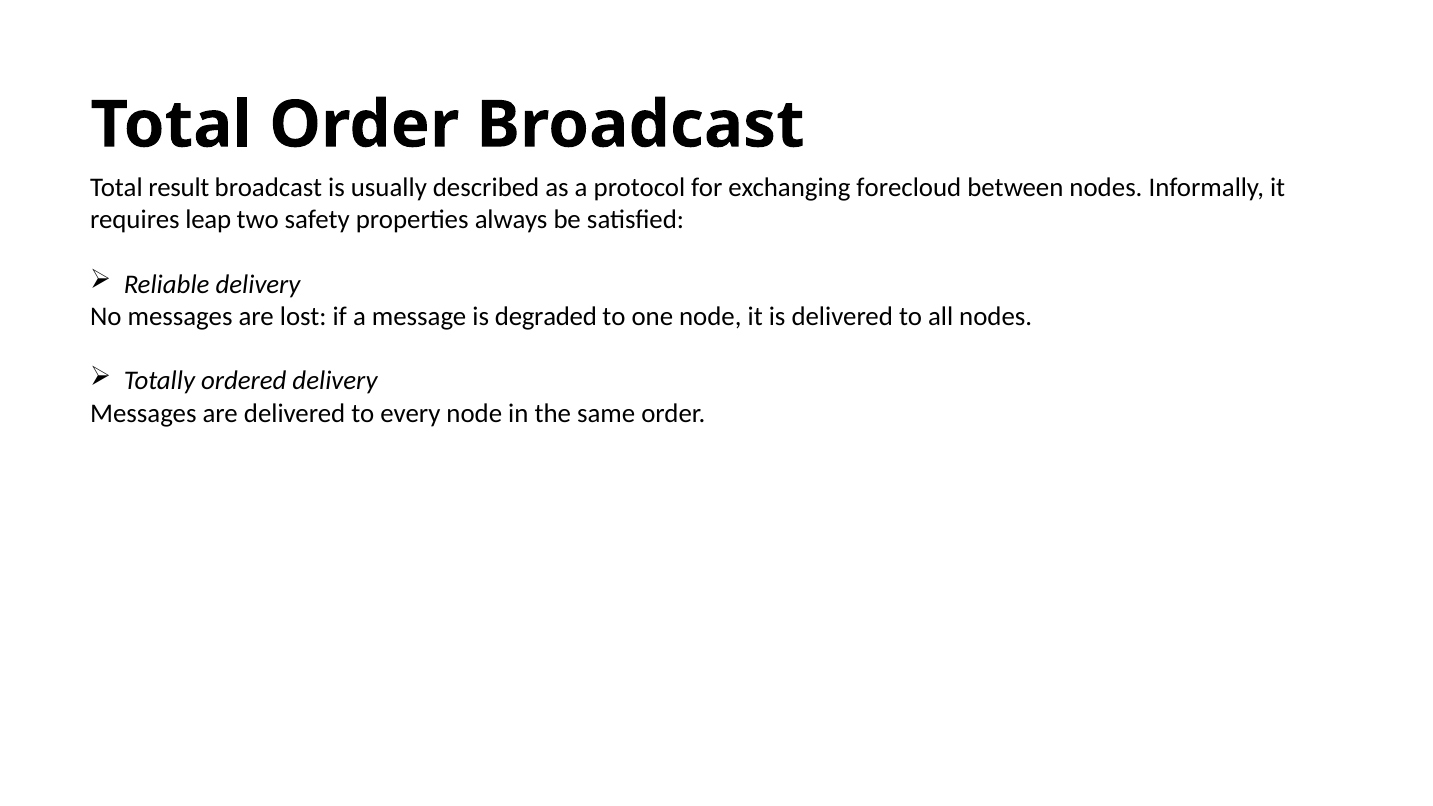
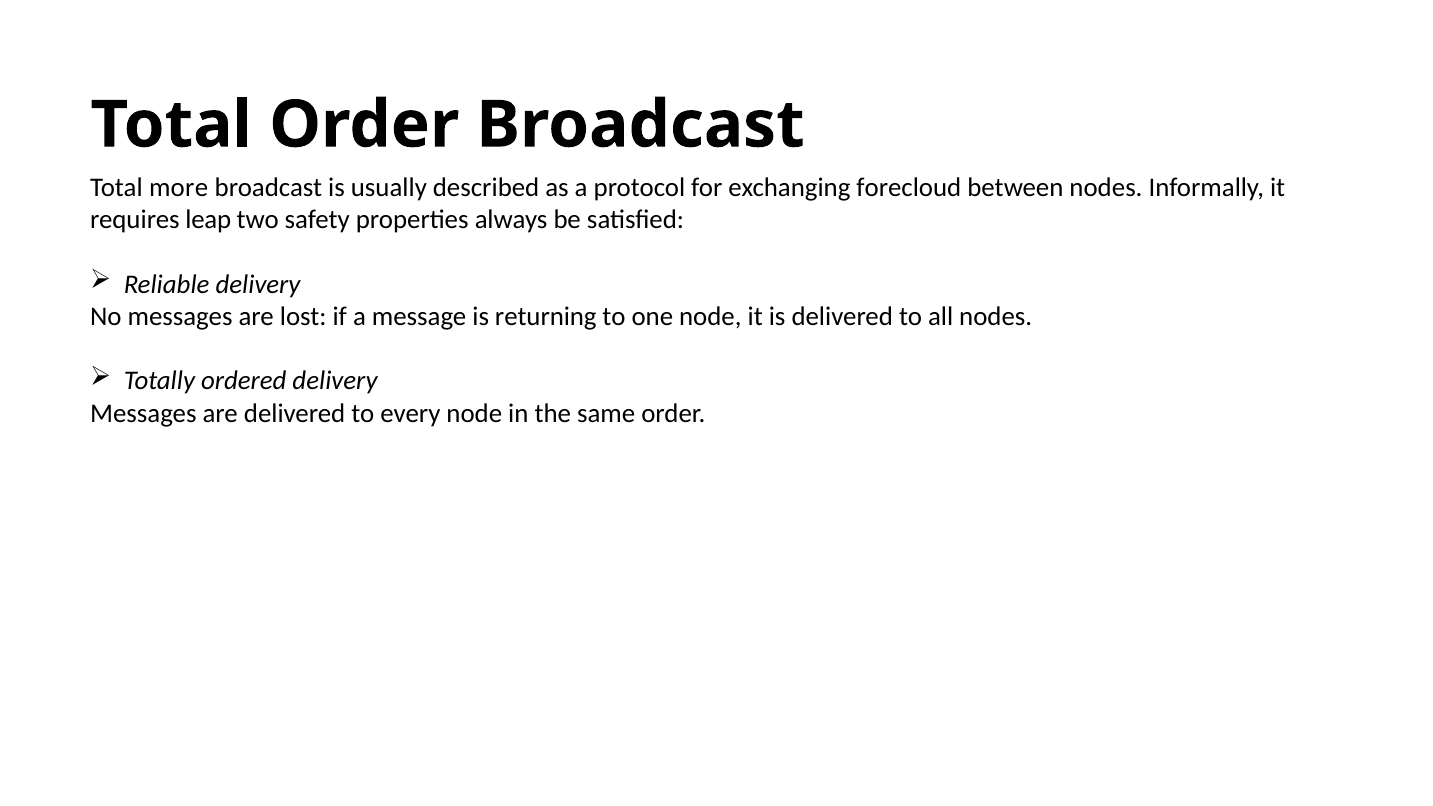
result: result -> more (179, 188)
degraded: degraded -> returning (546, 316)
